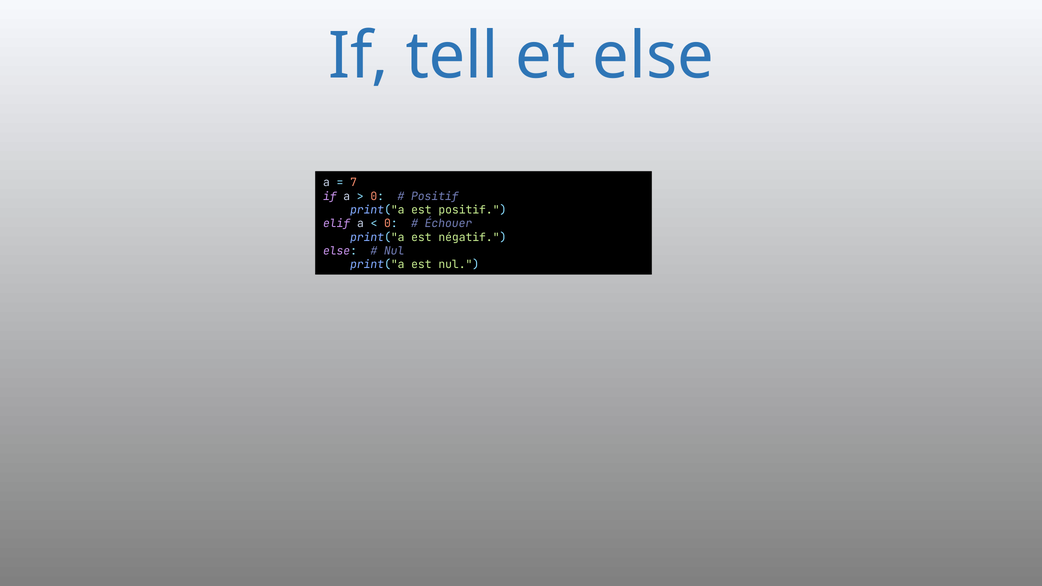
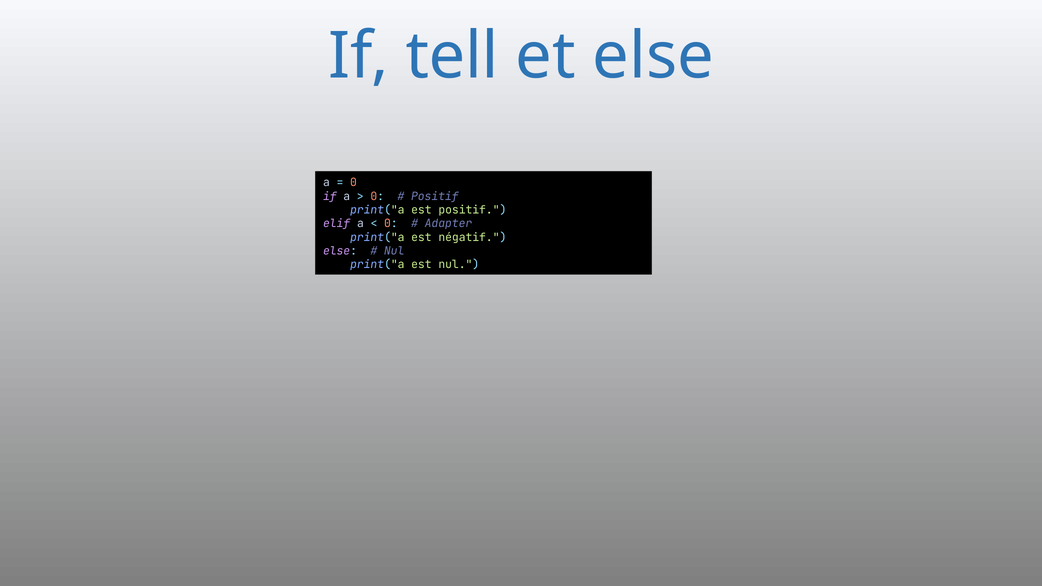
7: 7 -> 0 (354, 183)
Échouer: Échouer -> Adapter (448, 224)
